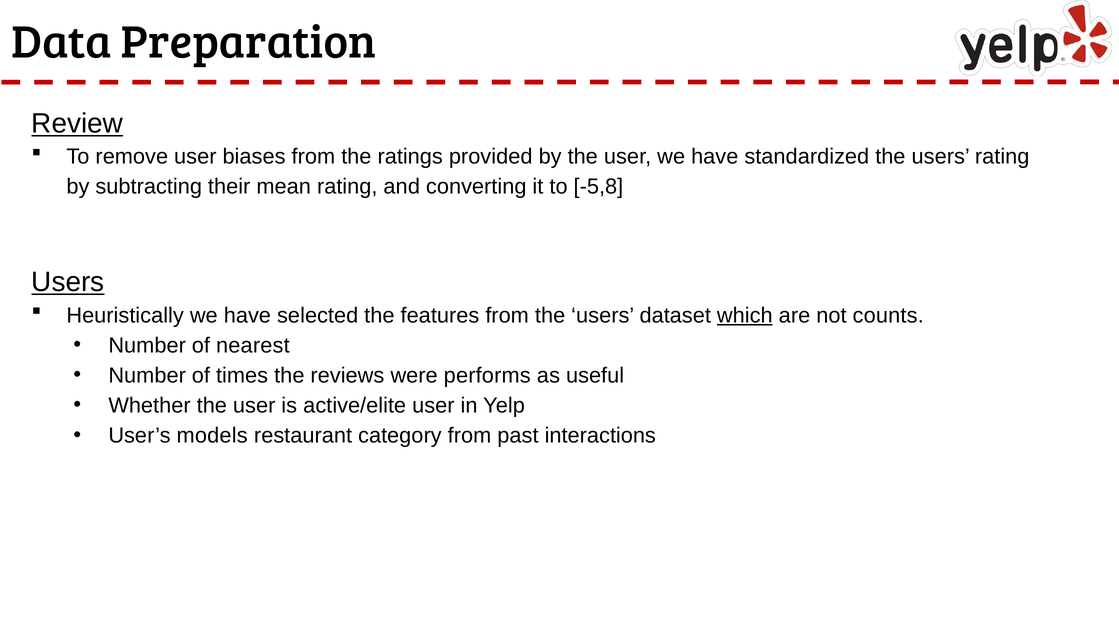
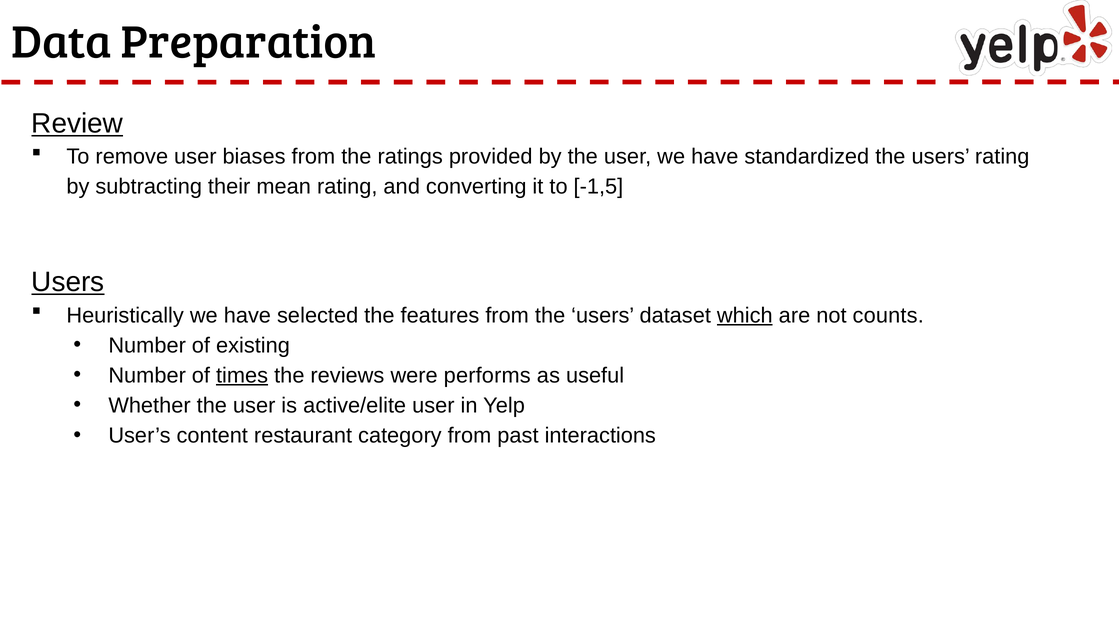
-5,8: -5,8 -> -1,5 (598, 186)
nearest: nearest -> existing (253, 345)
times underline: none -> present (242, 375)
models: models -> content (212, 435)
